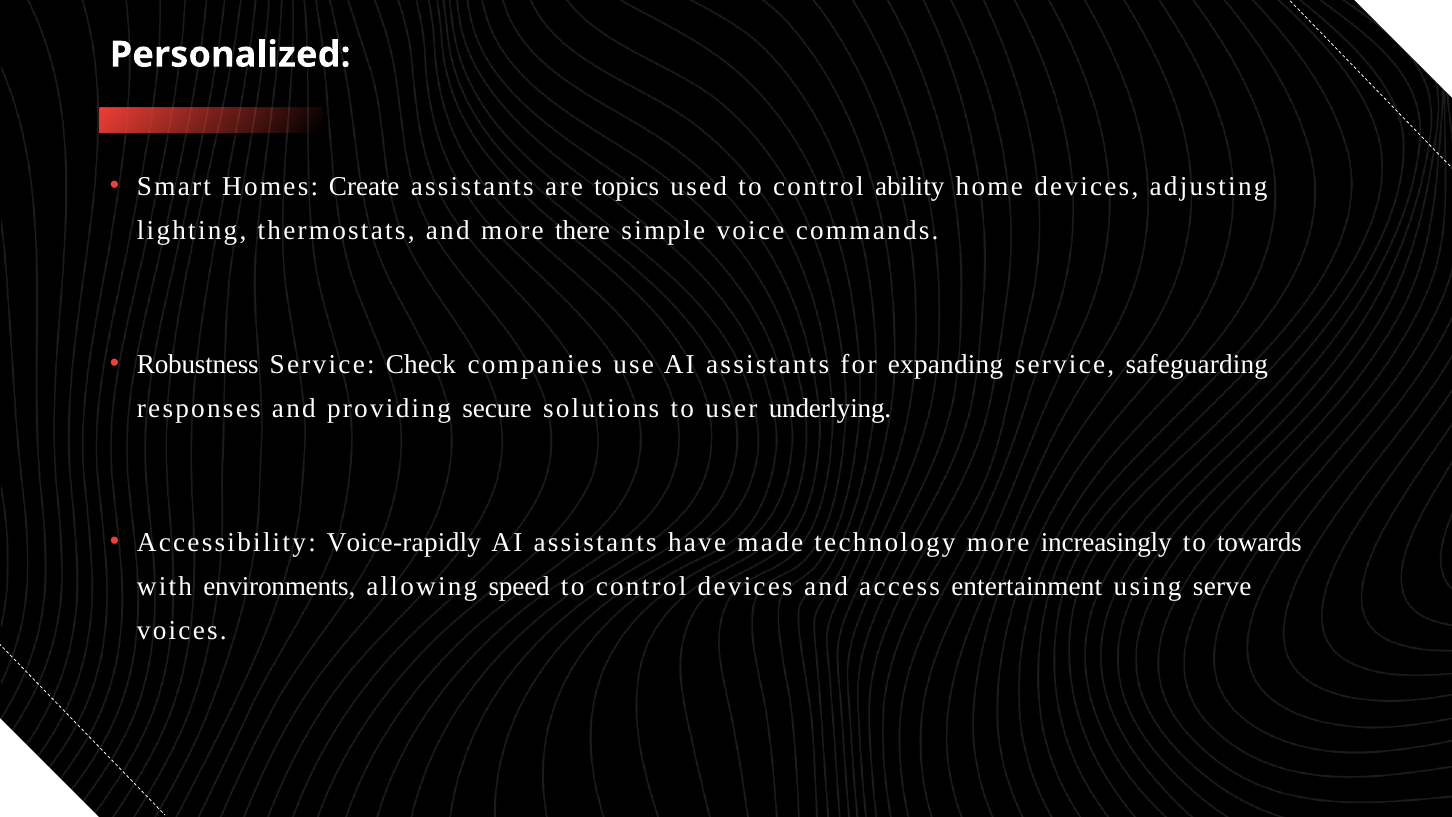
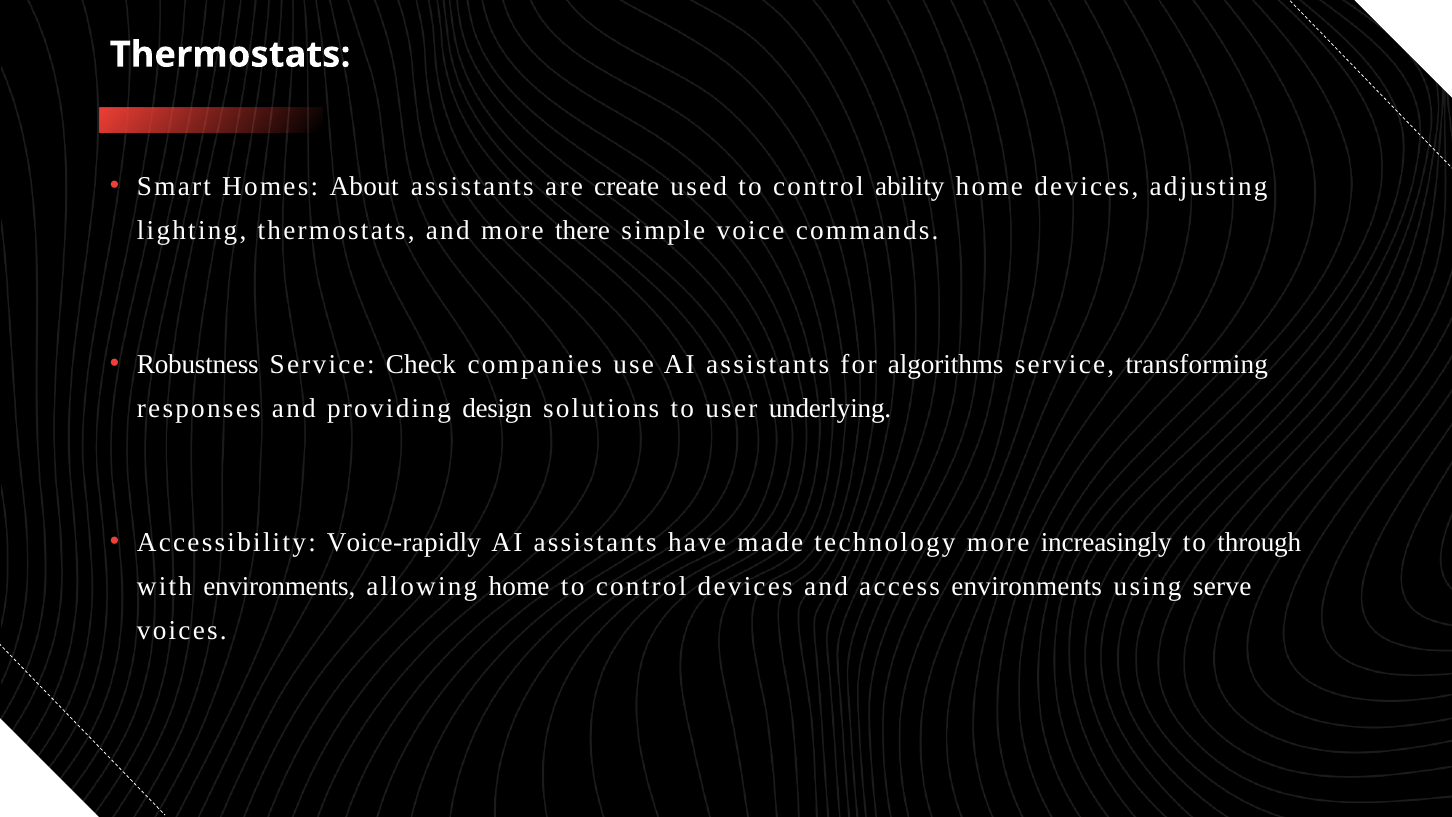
Personalized: Personalized -> Thermostats (230, 55)
Create: Create -> About (364, 186)
topics: topics -> create (627, 186)
expanding: expanding -> algorithms (946, 364)
safeguarding: safeguarding -> transforming (1197, 364)
secure: secure -> design (497, 408)
towards: towards -> through (1259, 542)
allowing speed: speed -> home (519, 586)
access entertainment: entertainment -> environments (1027, 586)
